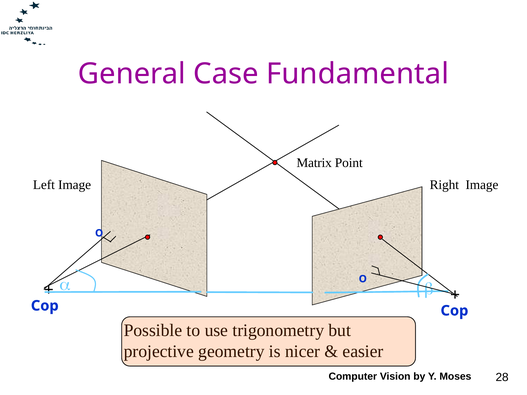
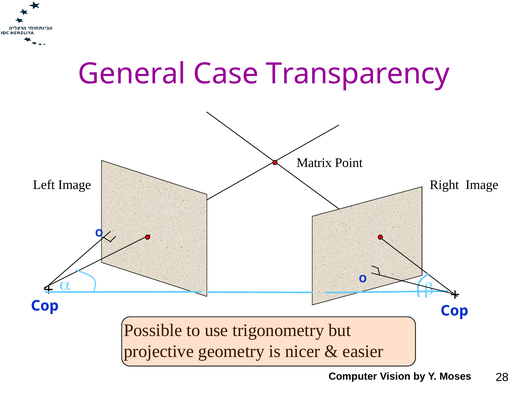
Fundamental: Fundamental -> Transparency (358, 74)
